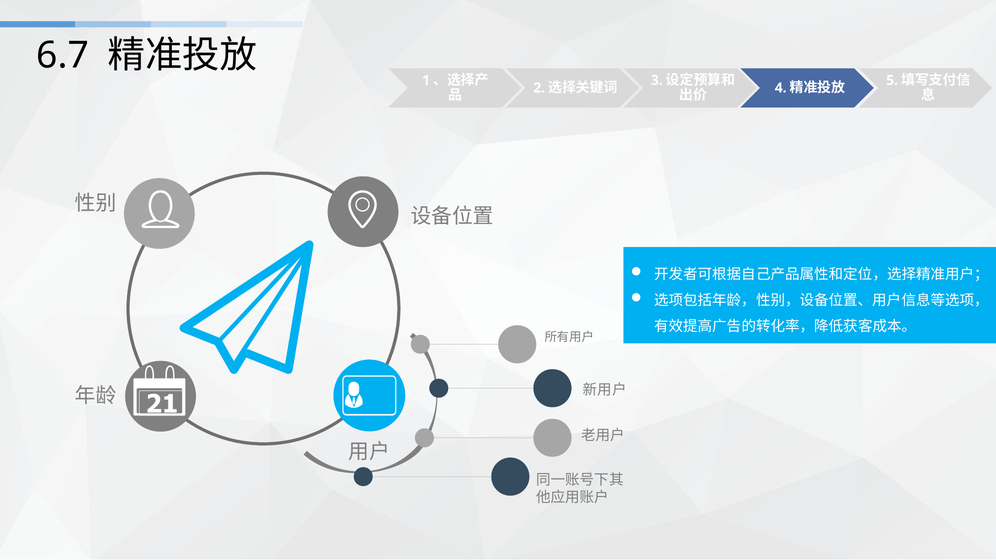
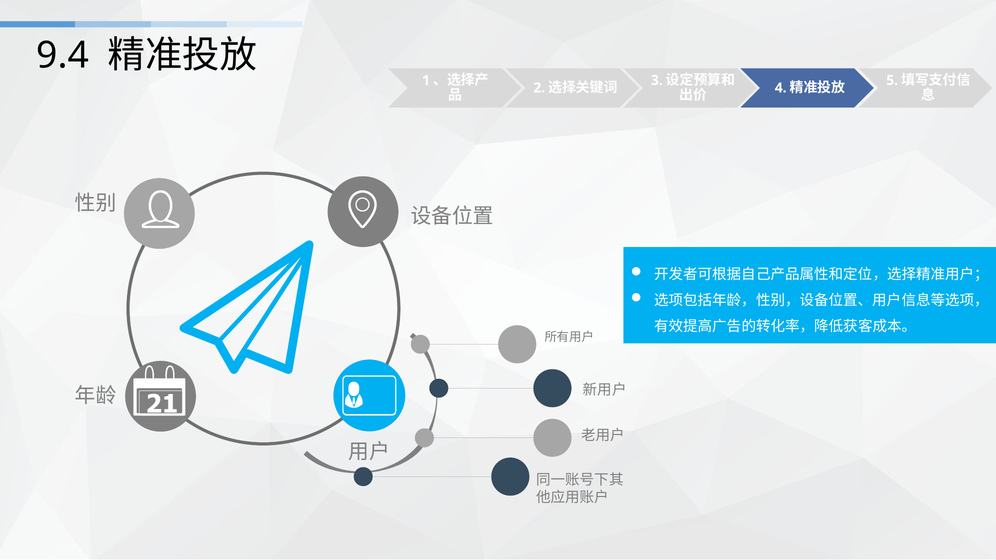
6.7: 6.7 -> 9.4 (63, 55)
